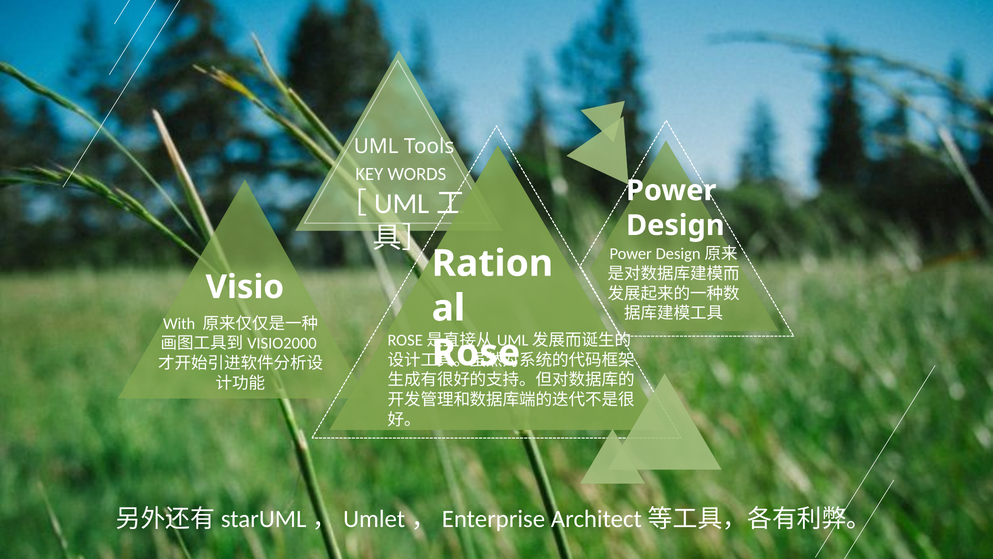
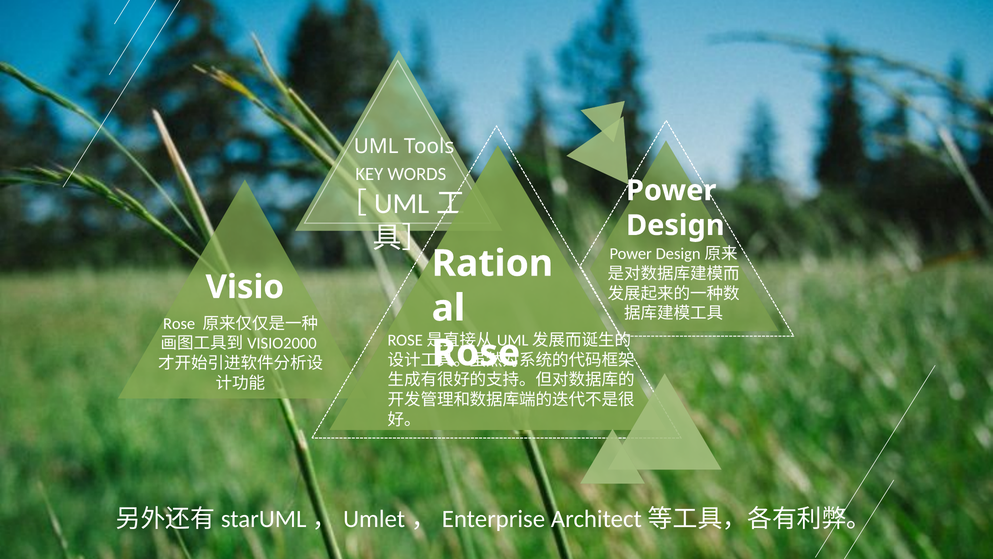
With: With -> Rose (179, 323)
